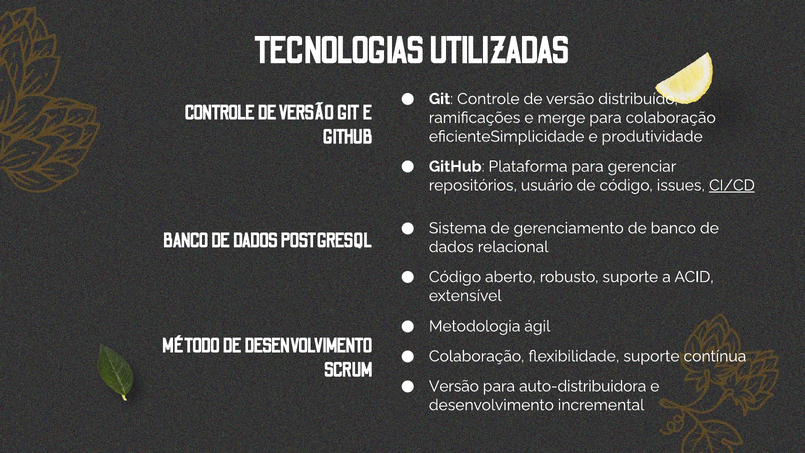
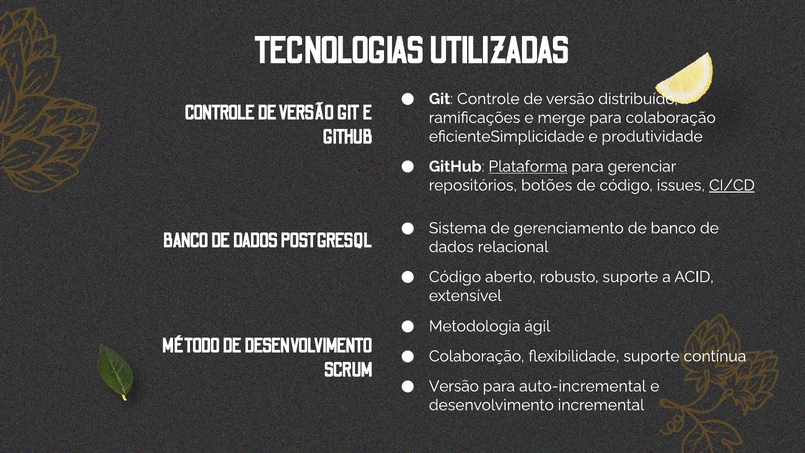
Plataforma underline: none -> present (528, 166)
usuário: usuário -> botões (547, 185)
auto-distribuidora: auto-distribuidora -> auto-incremental (583, 386)
